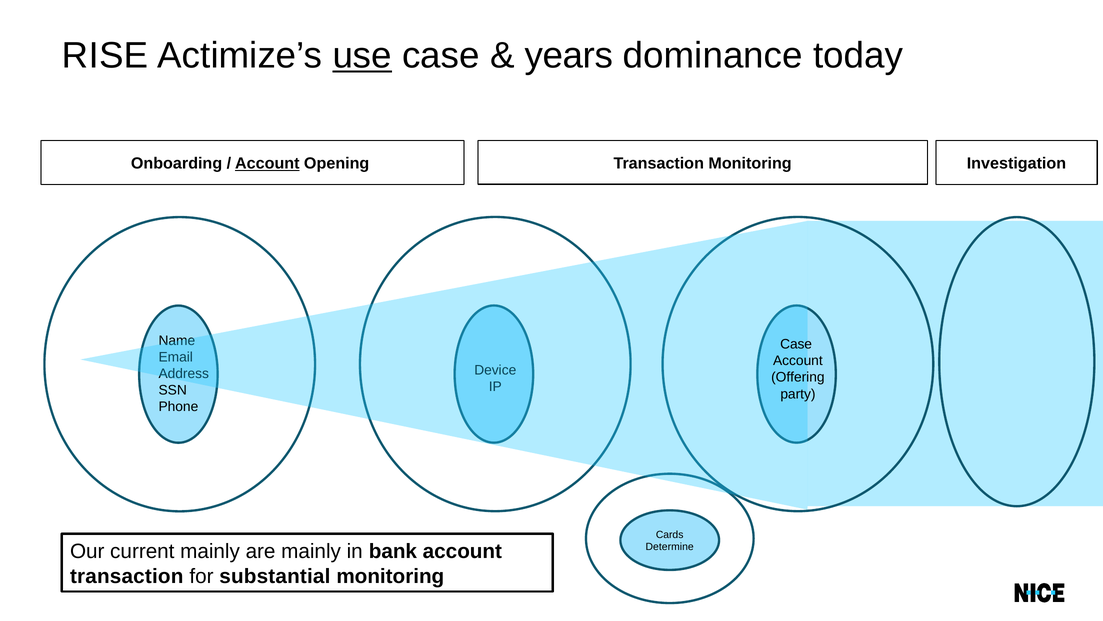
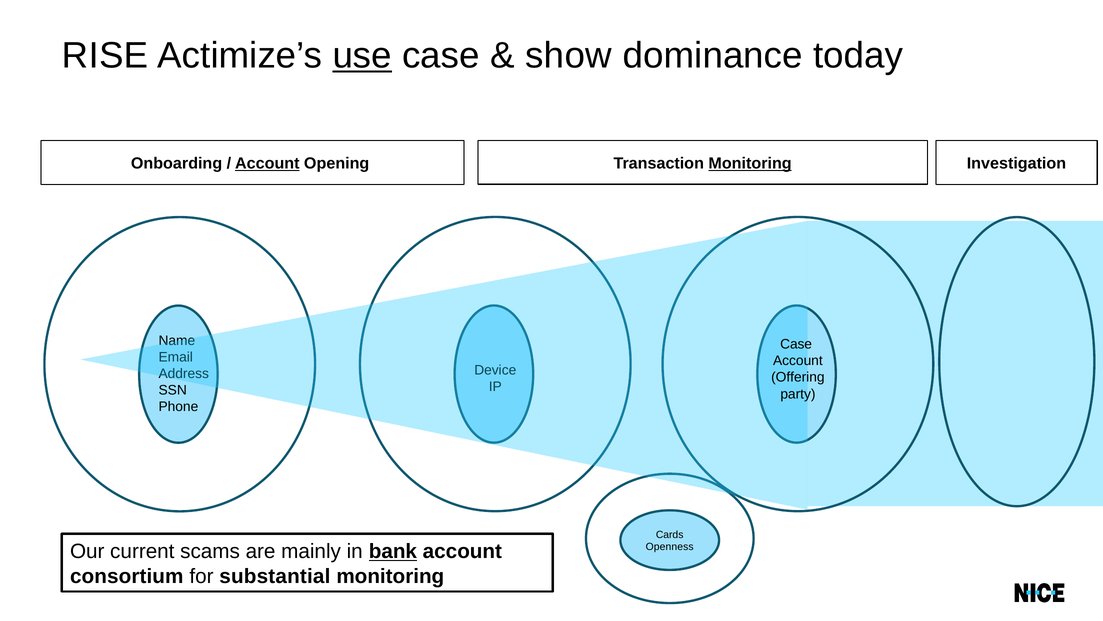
years: years -> show (568, 56)
Monitoring underline: none -> present (750, 163)
current mainly: mainly -> scams (210, 551)
bank underline: none -> present (393, 551)
Determine: Determine -> Openness (670, 547)
transaction: transaction -> consortium (127, 576)
